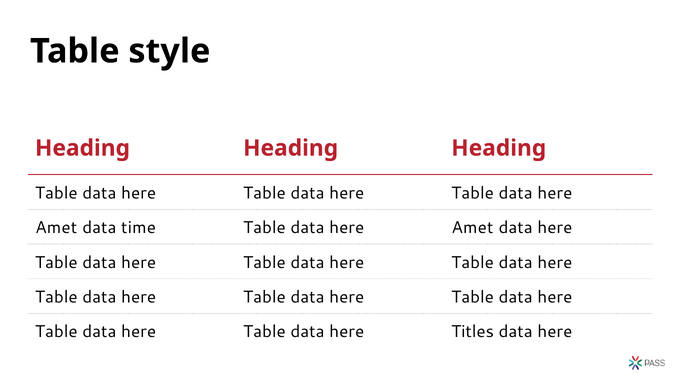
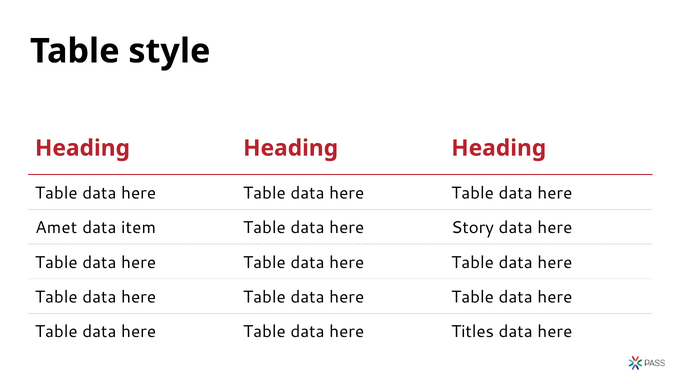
time: time -> item (139, 228)
Amet: Amet -> Story (473, 228)
